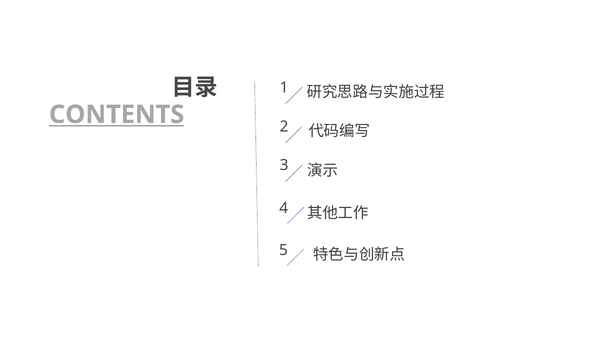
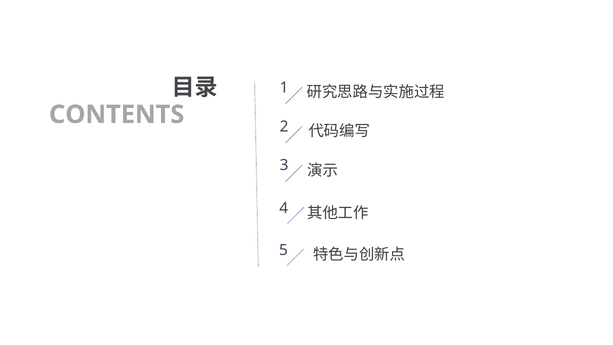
CONTENTS underline: present -> none (117, 114)
